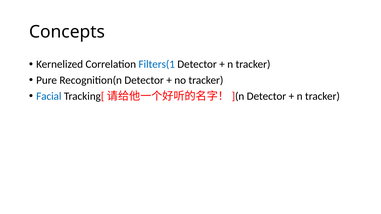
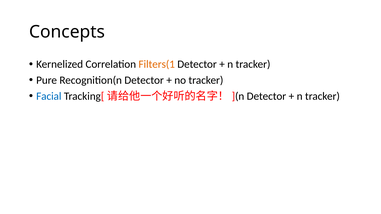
Filters(1 colour: blue -> orange (157, 64)
